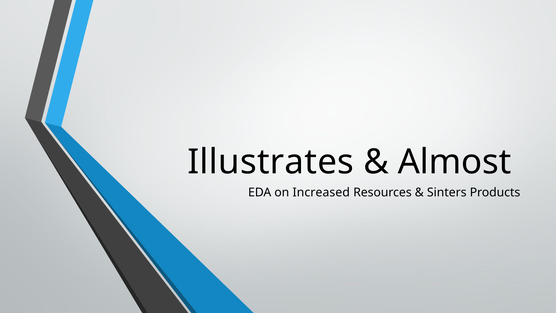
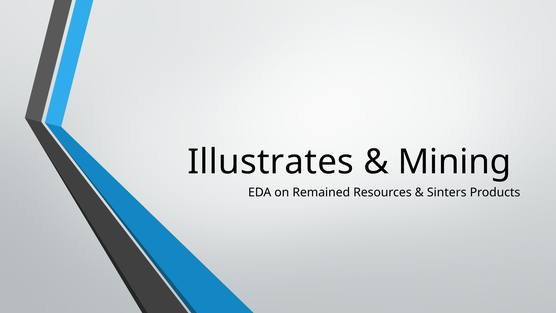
Almost: Almost -> Mining (455, 162)
Increased: Increased -> Remained (321, 192)
